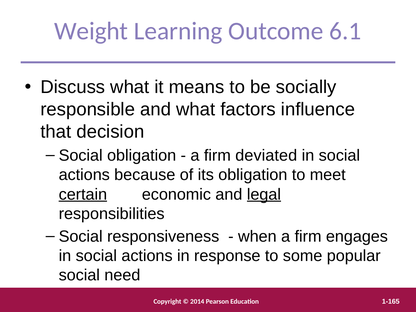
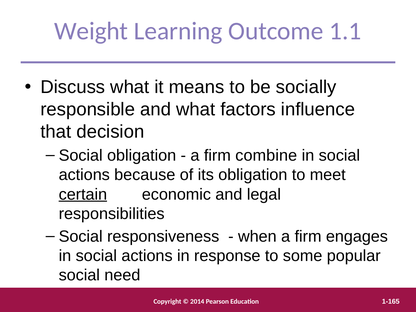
6.1: 6.1 -> 1.1 (345, 31)
deviated: deviated -> combine (266, 155)
legal underline: present -> none (264, 194)
